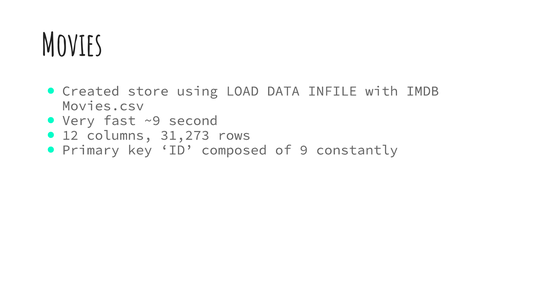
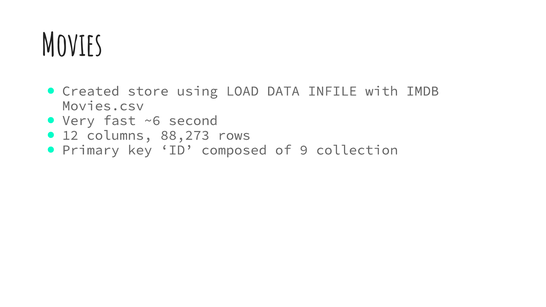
~9: ~9 -> ~6 (152, 121)
31,273: 31,273 -> 88,273 (185, 135)
constantly: constantly -> collection (357, 150)
